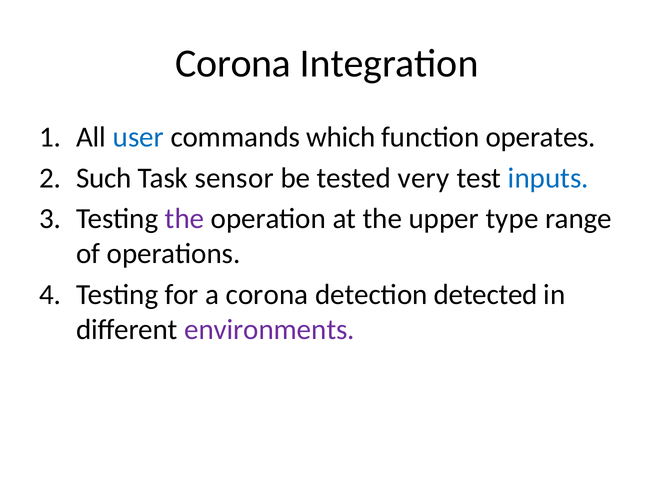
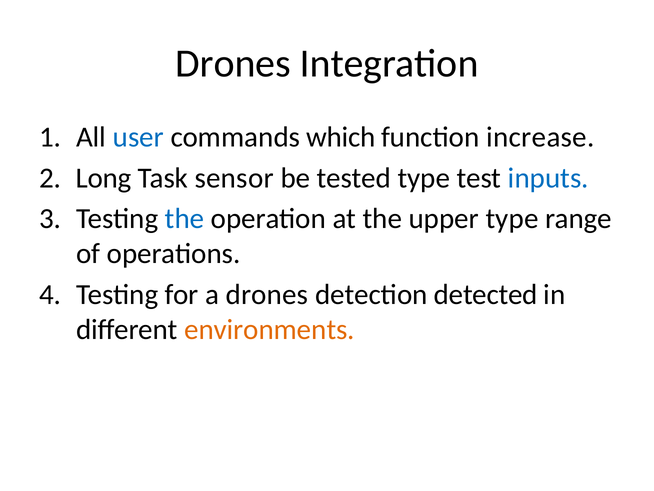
Corona: Corona -> Drones (233, 63)
operates: operates -> increase (540, 137)
Such: Such -> Long (104, 178)
tested very: very -> type (424, 178)
the colour: purple -> blue (185, 219)
a corona: corona -> drones (267, 294)
environments colour: purple -> orange (270, 329)
